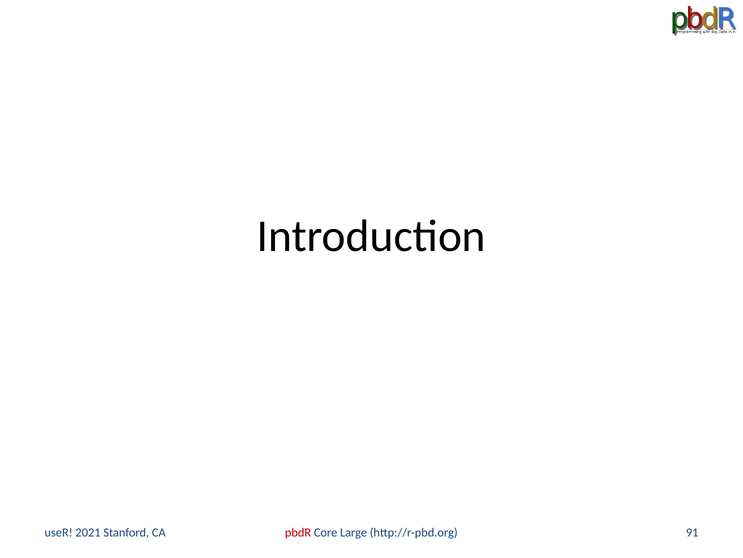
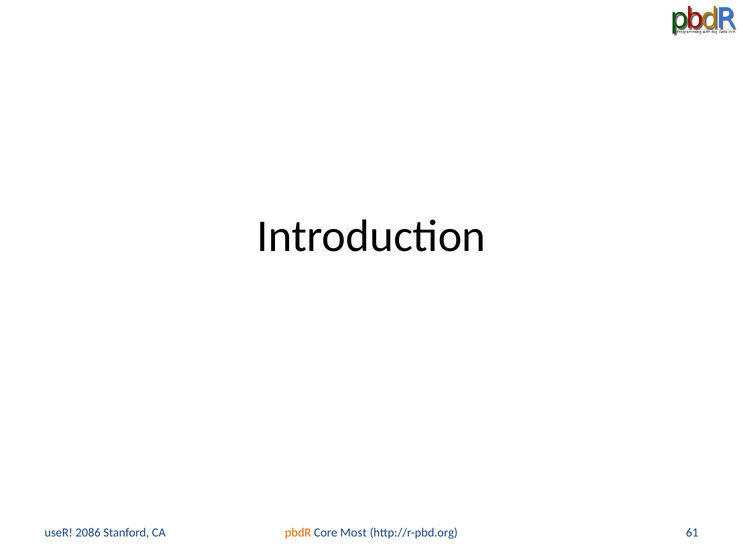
pbdR colour: red -> orange (298, 532)
Large: Large -> Most (353, 532)
91: 91 -> 61 (692, 532)
2021: 2021 -> 2086 (88, 532)
